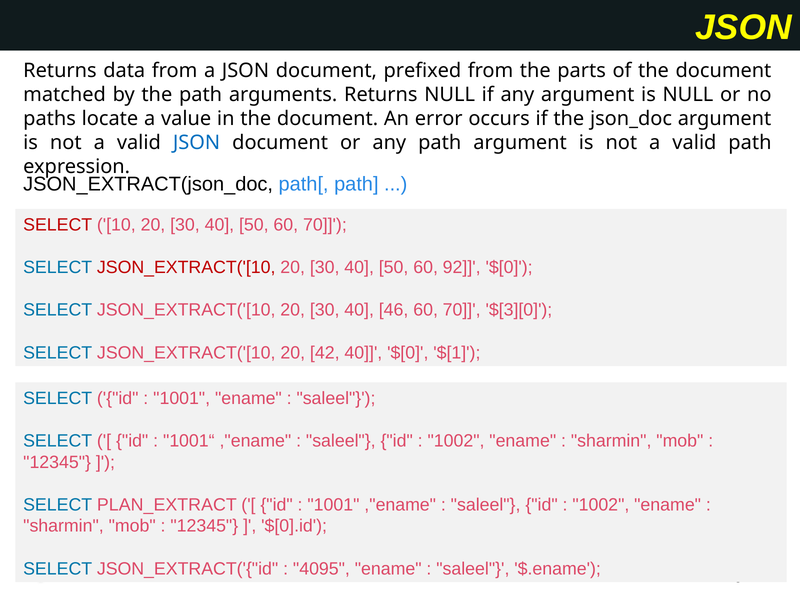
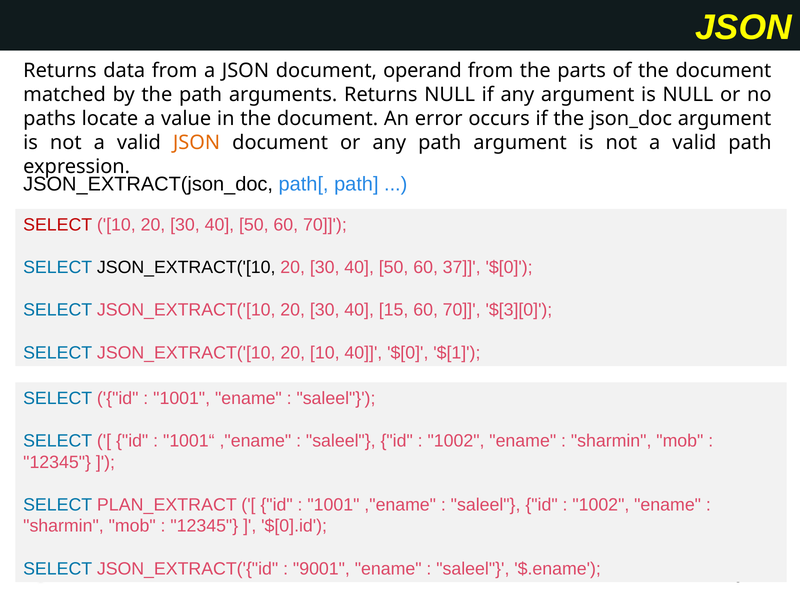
prefixed: prefixed -> operand (422, 71)
JSON colour: blue -> orange (197, 143)
JSON_EXTRACT('[10 colour: red -> black (186, 267)
92: 92 -> 37 (462, 267)
46: 46 -> 15 (394, 310)
20 42: 42 -> 10 (325, 353)
4095: 4095 -> 9001 (321, 569)
